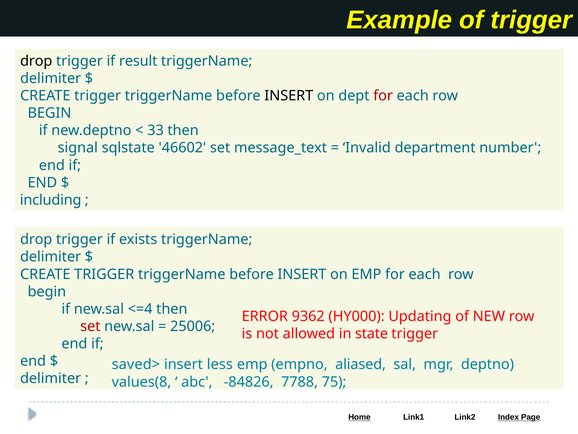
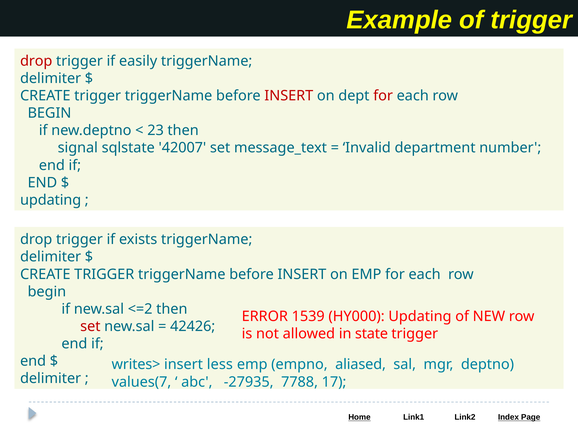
drop colour: black -> red (36, 61)
result: result -> easily (138, 61)
INSERT colour: black -> red (289, 96)
33: 33 -> 23 (156, 130)
46602: 46602 -> 42007 (182, 148)
including: including -> updating (51, 200)
<=4: <=4 -> <=2 (140, 309)
9362: 9362 -> 1539 (308, 316)
25006: 25006 -> 42426 (193, 326)
saved>: saved> -> writes> (136, 364)
values(8: values(8 -> values(7 (141, 381)
-84826: -84826 -> -27935 (249, 381)
75: 75 -> 17 (334, 381)
